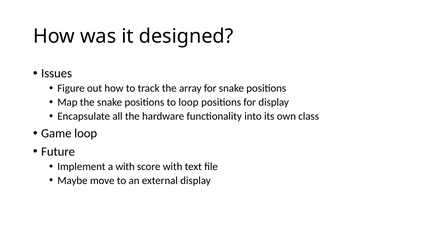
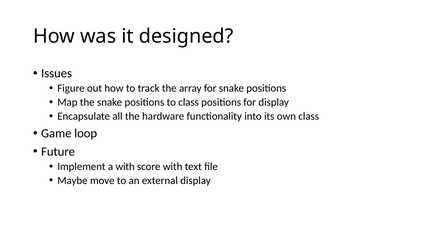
to loop: loop -> class (189, 102)
